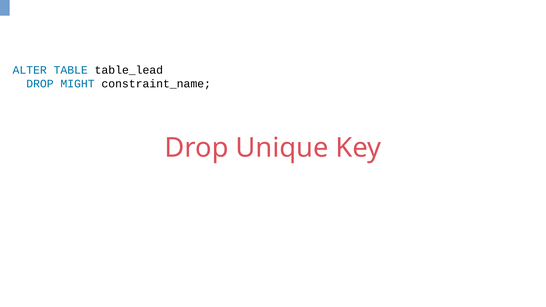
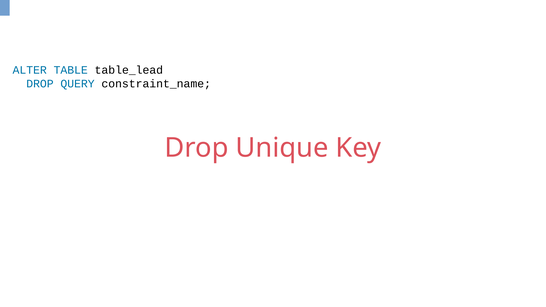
MIGHT: MIGHT -> QUERY (78, 84)
